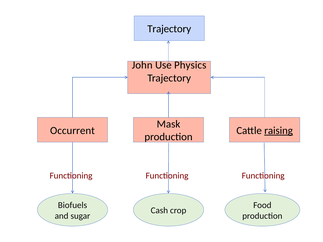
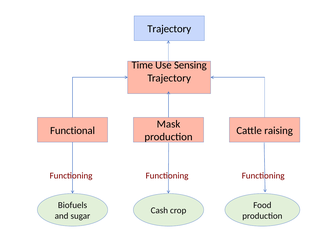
John: John -> Time (142, 65)
Physics: Physics -> Sensing (190, 65)
Occurrent: Occurrent -> Functional (73, 131)
raising underline: present -> none (279, 131)
